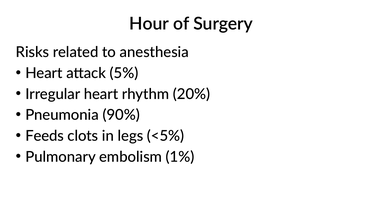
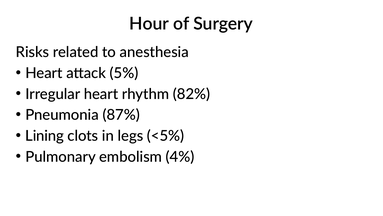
20%: 20% -> 82% (192, 94)
90%: 90% -> 87% (121, 115)
Feeds: Feeds -> Lining (45, 136)
1%: 1% -> 4% (180, 156)
